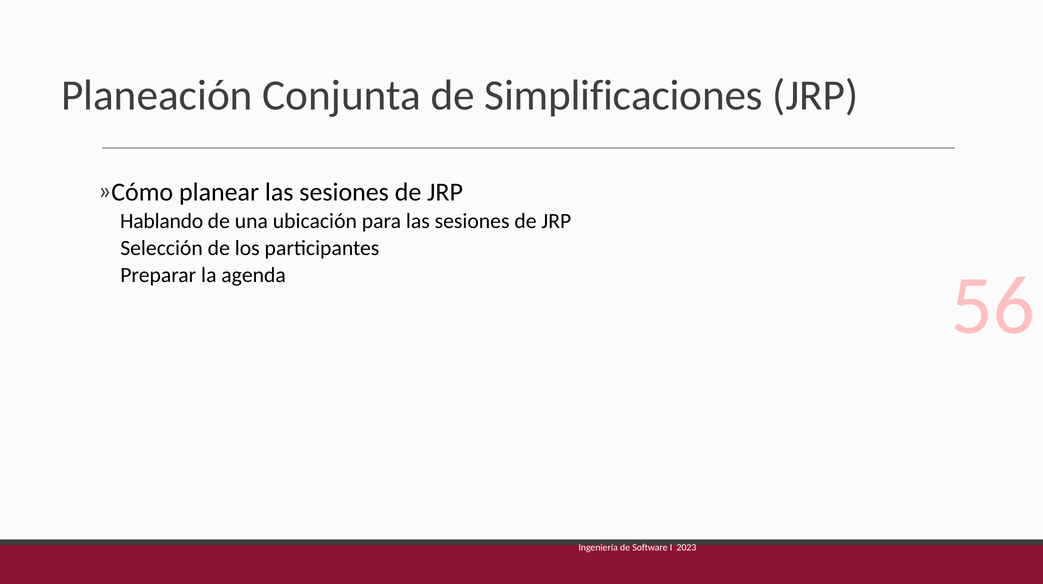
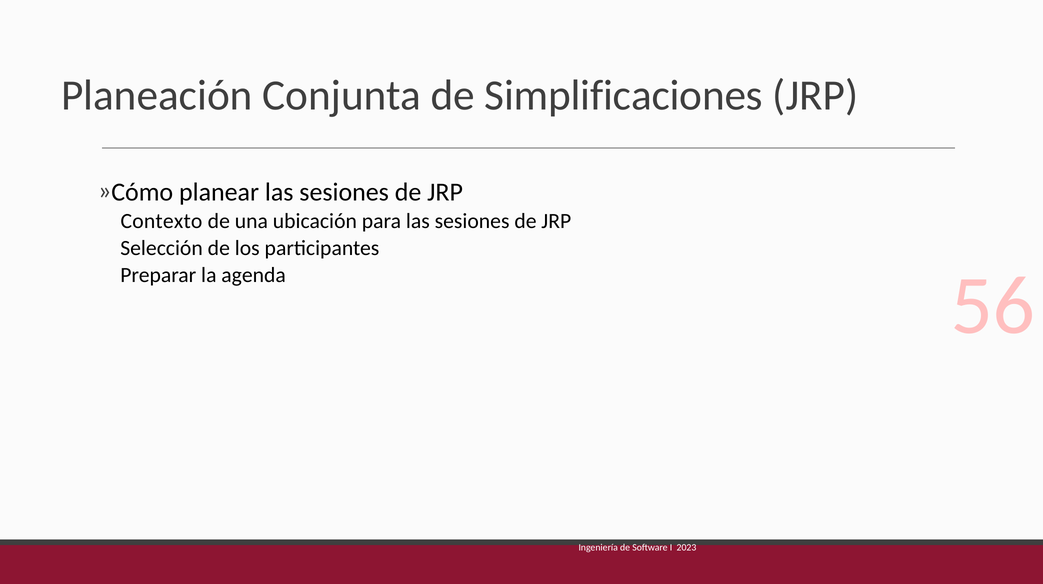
Hablando: Hablando -> Contexto (161, 221)
